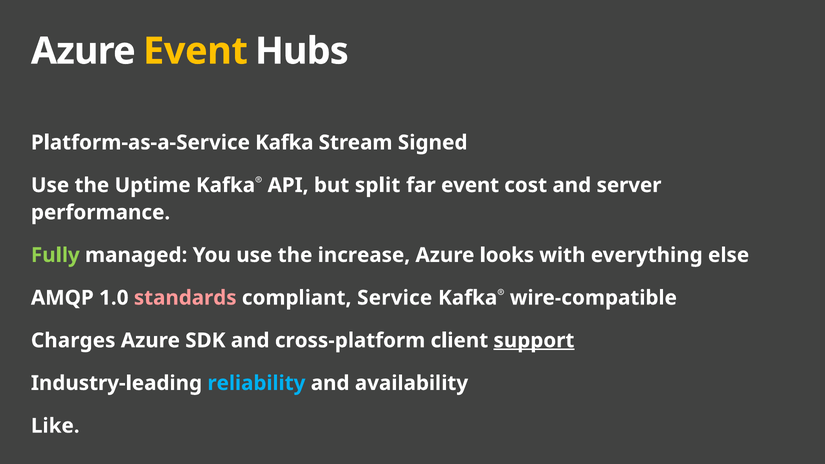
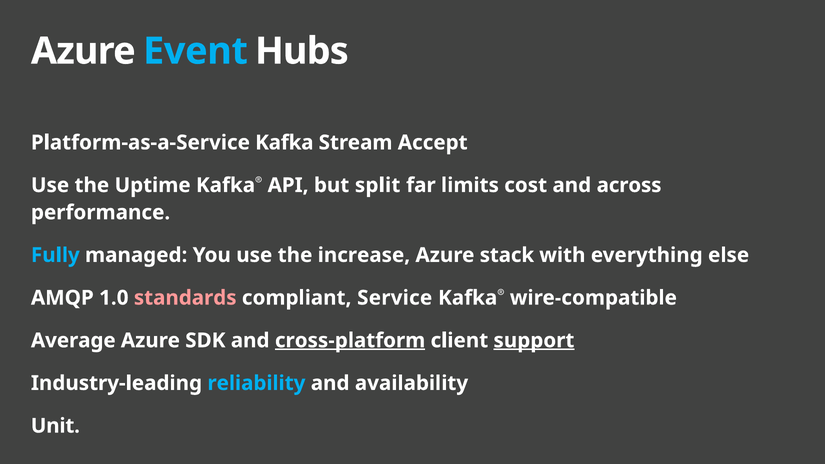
Event colour: yellow -> light blue (195, 51)
Signed: Signed -> Accept (433, 143)
far event: event -> limits (470, 185)
server: server -> across (629, 185)
Fully colour: light green -> light blue (55, 255)
looks: looks -> stack (507, 255)
Charges: Charges -> Average (73, 341)
cross-platform underline: none -> present (350, 341)
Like: Like -> Unit (55, 426)
